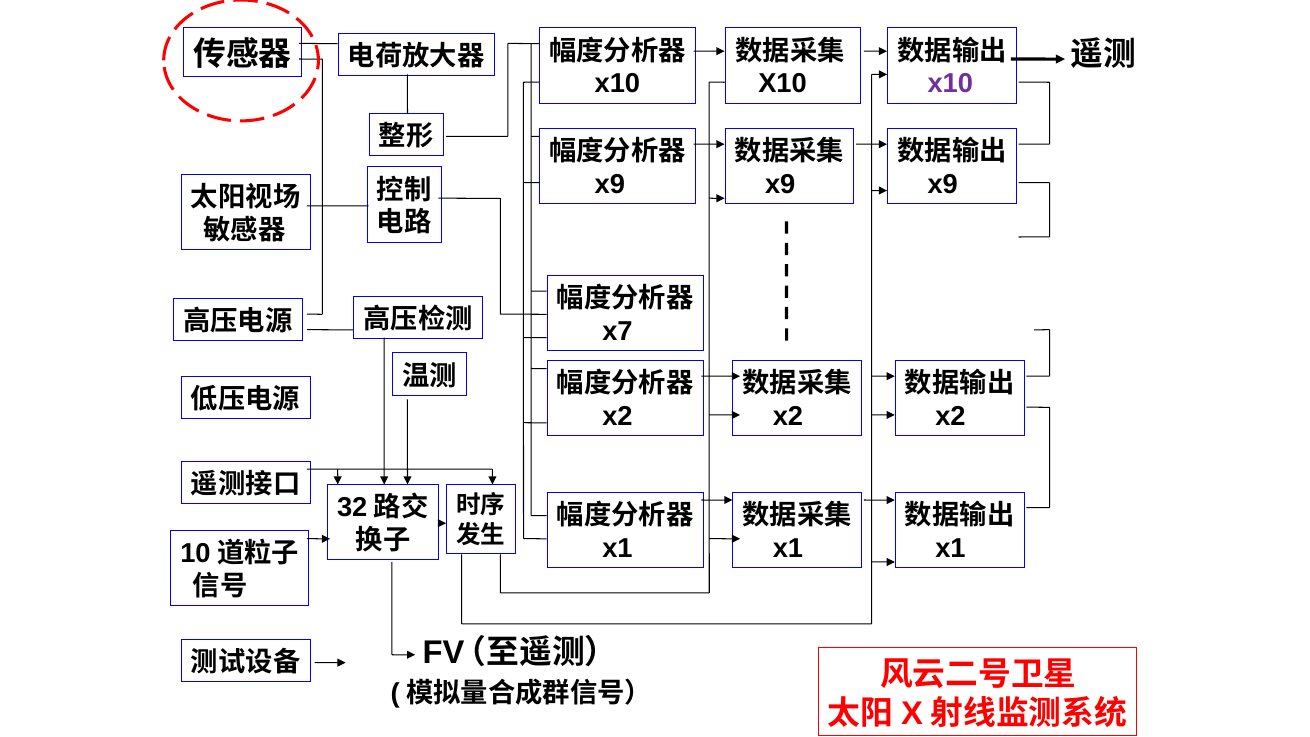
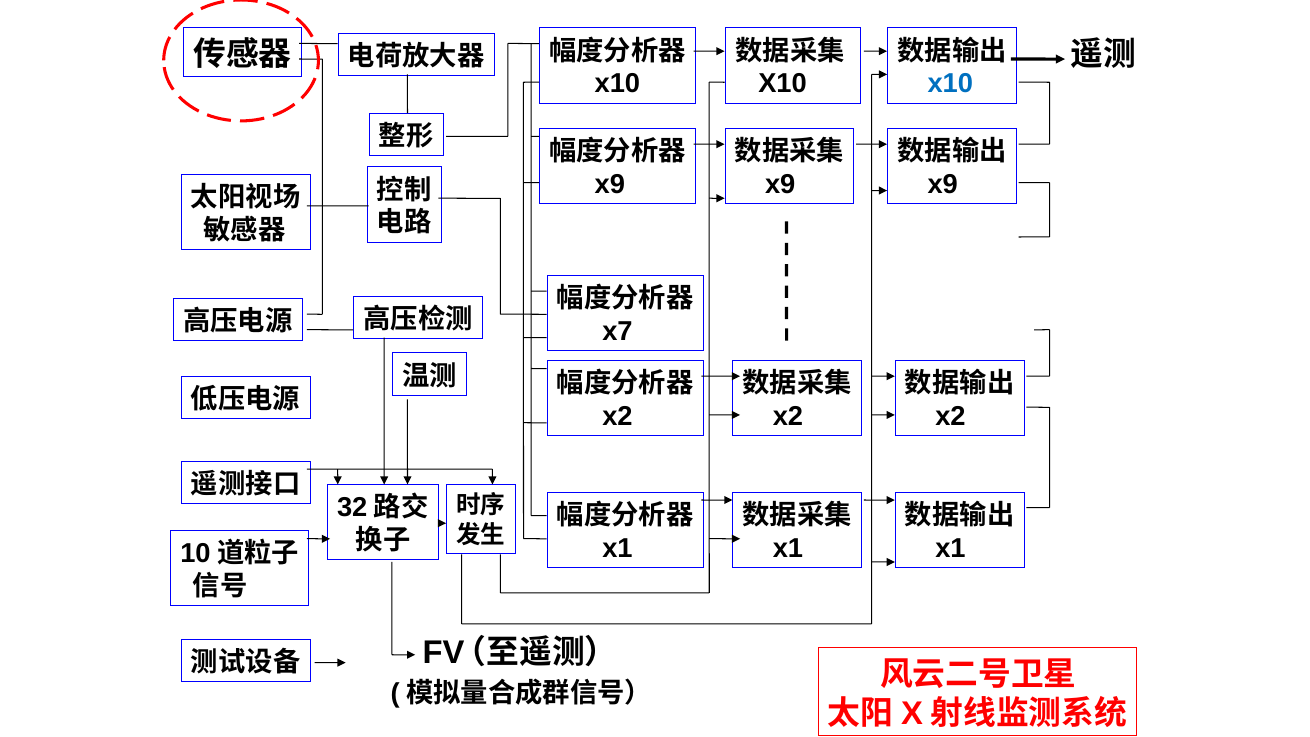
x10 colour: purple -> blue (950, 84)
